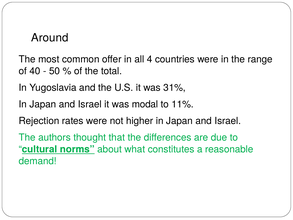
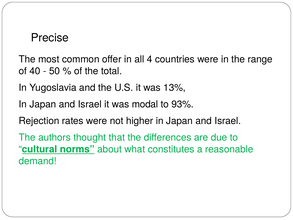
Around: Around -> Precise (50, 38)
31%: 31% -> 13% (175, 88)
11%: 11% -> 93% (183, 104)
